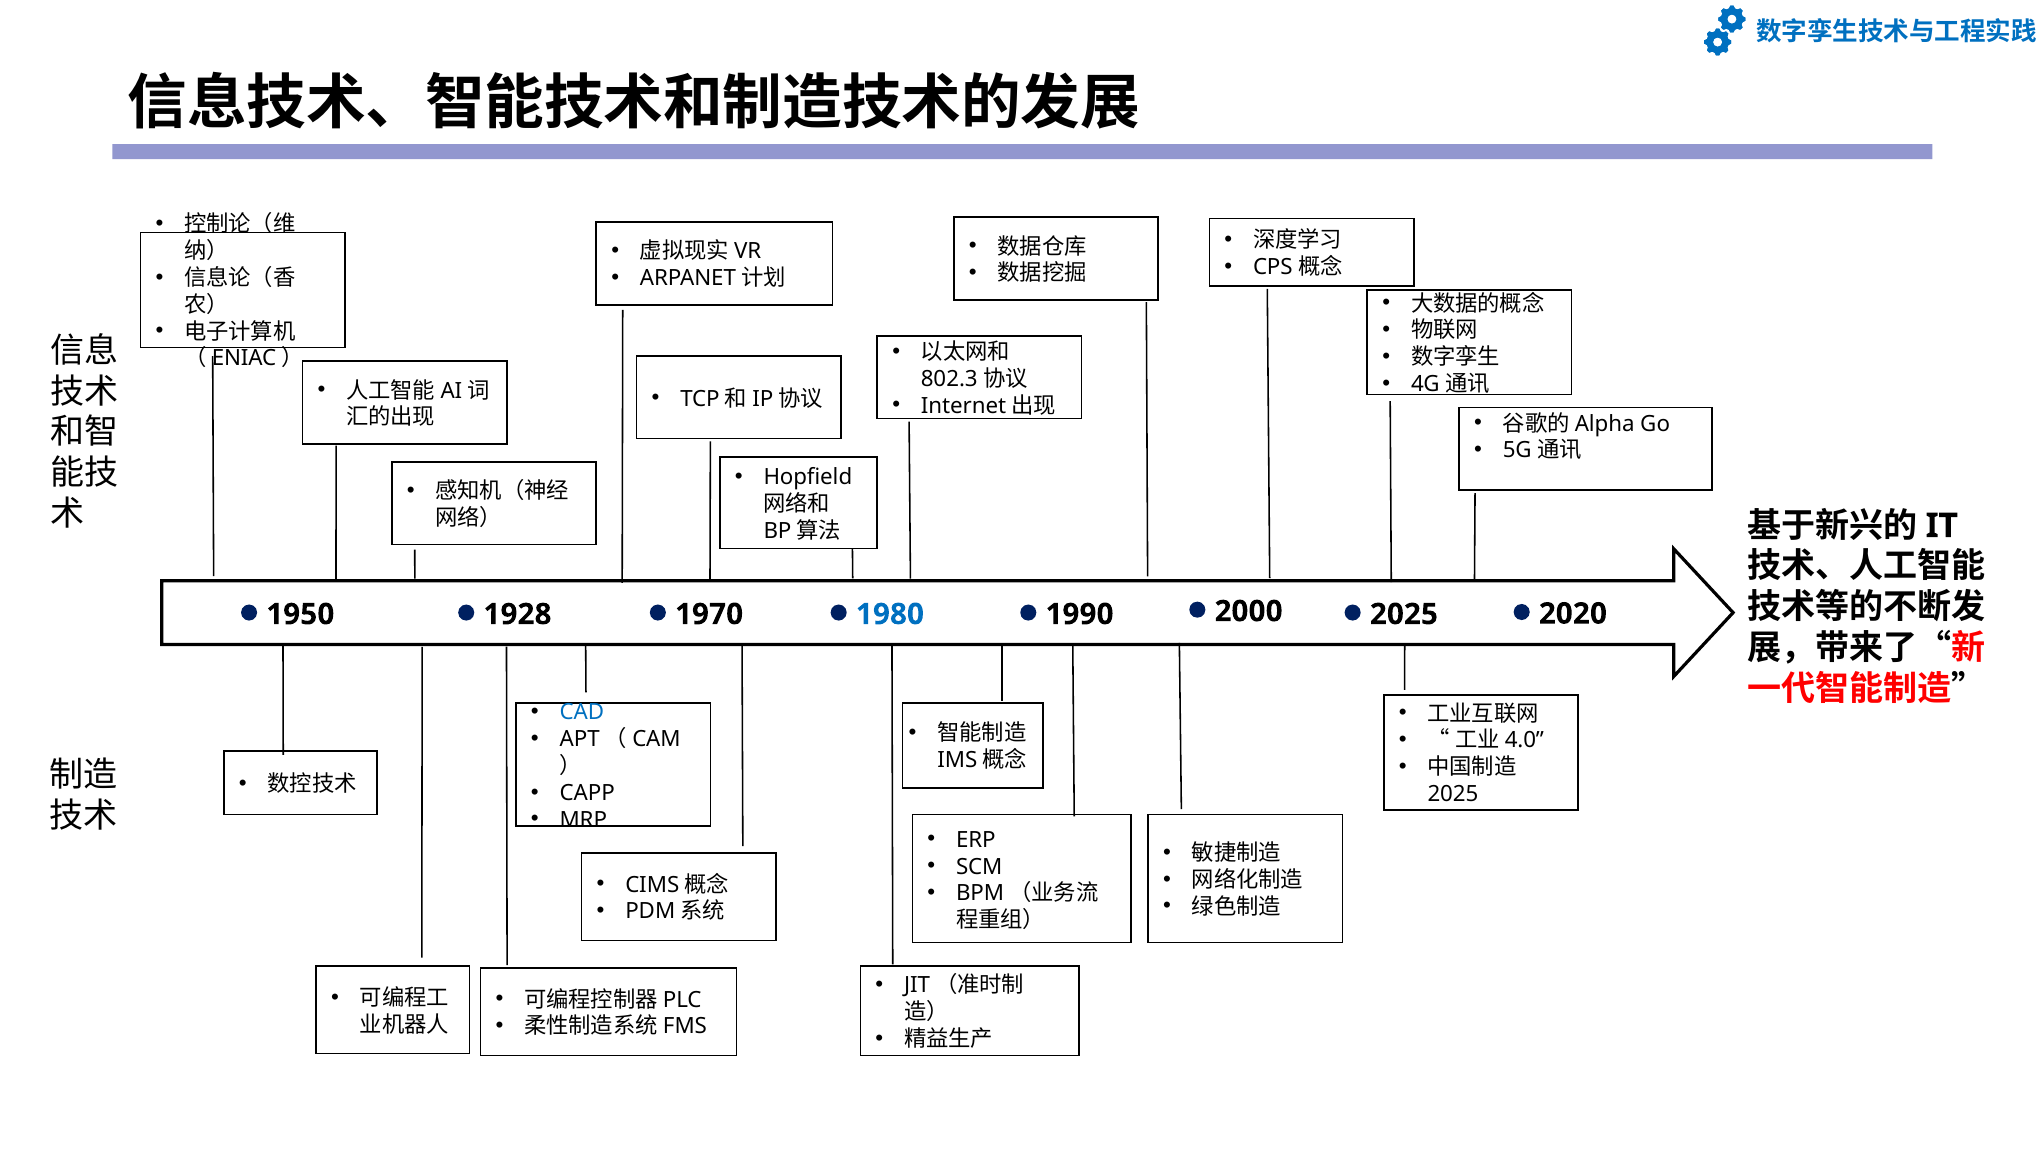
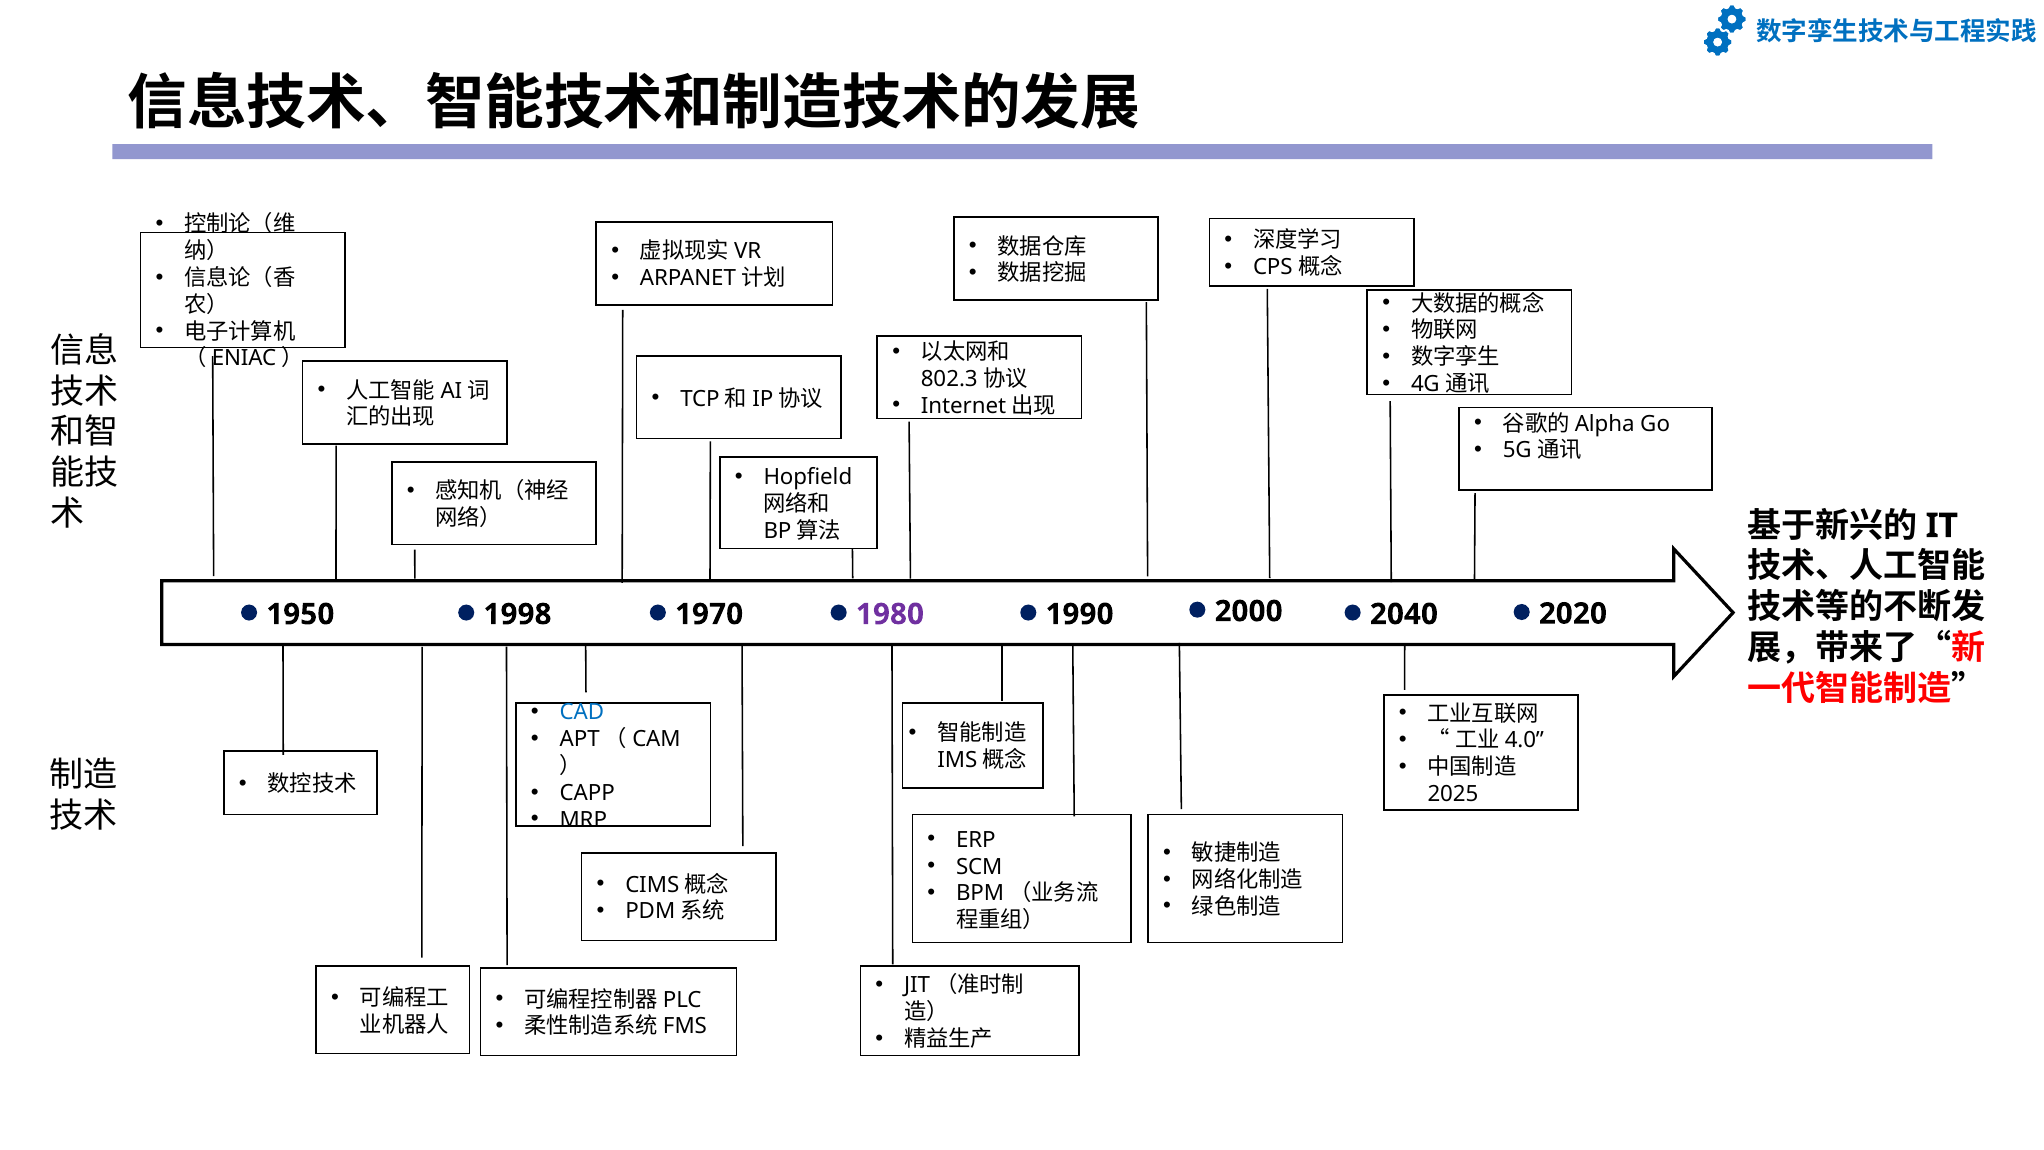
1928: 1928 -> 1998 (518, 614)
1980 colour: blue -> purple (890, 614)
2000 2025: 2025 -> 2040 (1404, 614)
